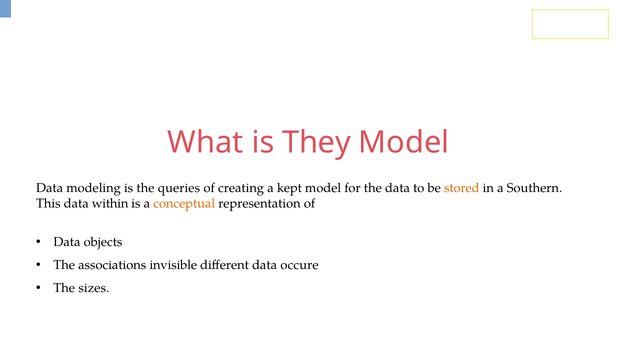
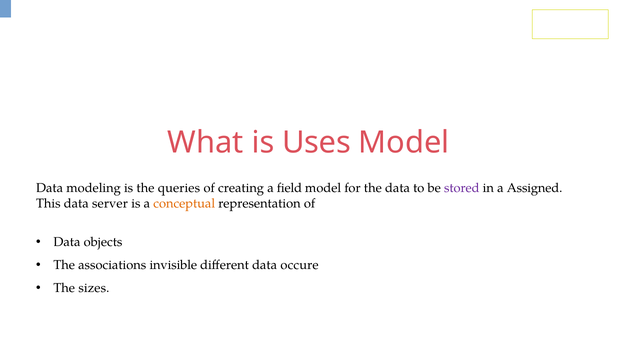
They: They -> Uses (317, 142)
kept: kept -> field (289, 188)
stored colour: orange -> purple (462, 188)
Southern: Southern -> Assigned (535, 188)
within: within -> server (110, 203)
